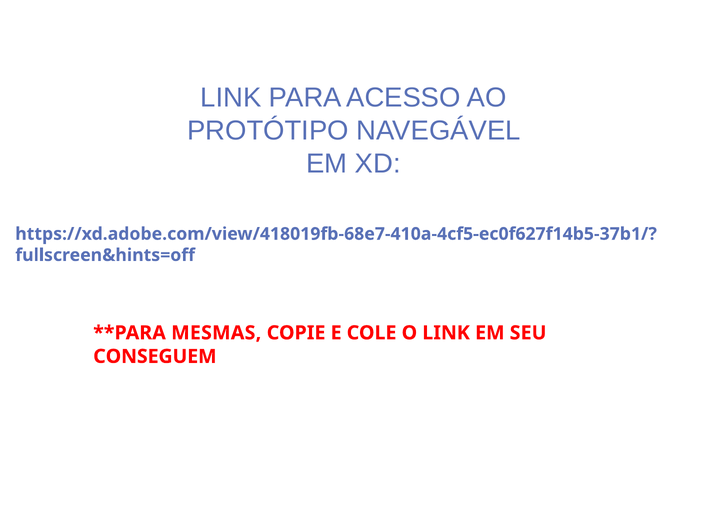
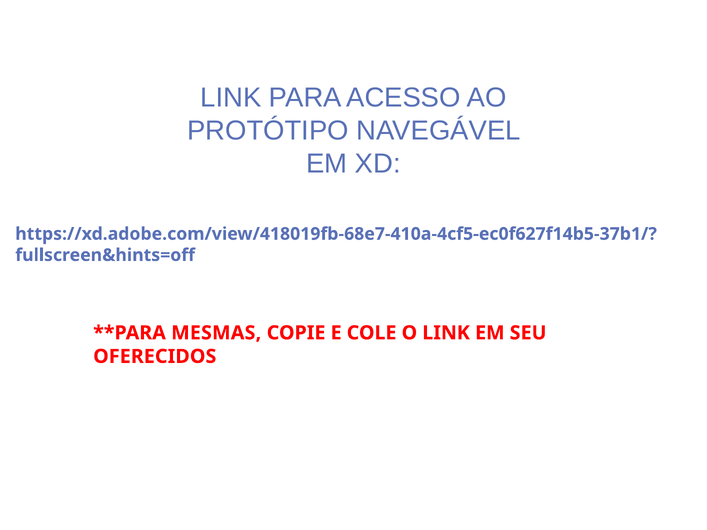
CONSEGUEM: CONSEGUEM -> OFERECIDOS (155, 357)
